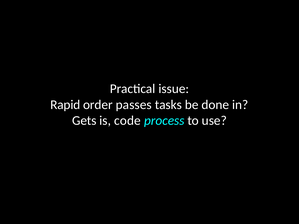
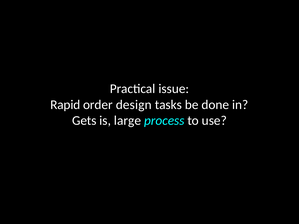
passes: passes -> design (134, 105)
code: code -> large (127, 121)
